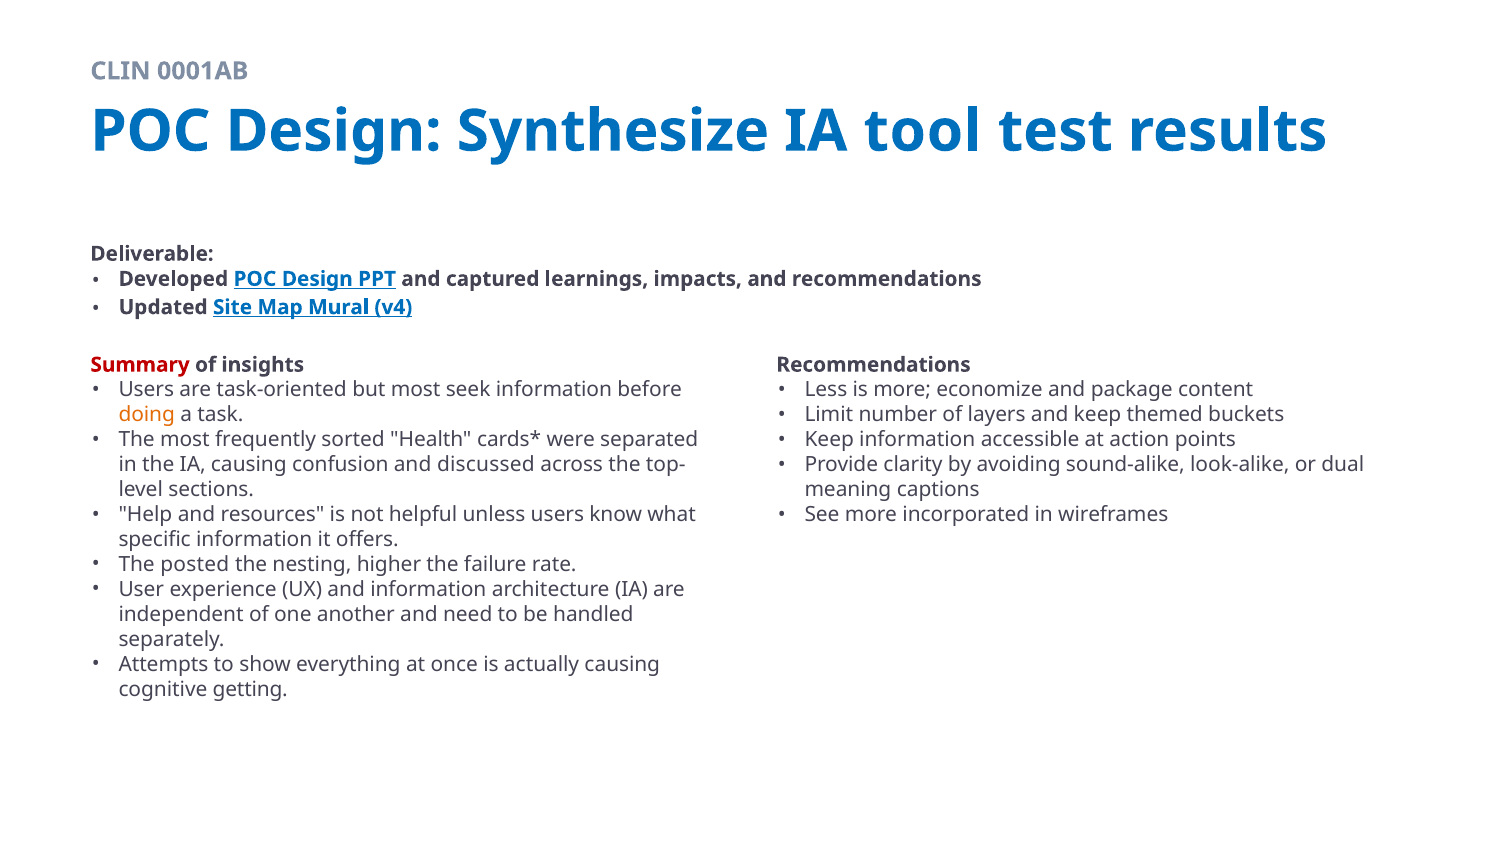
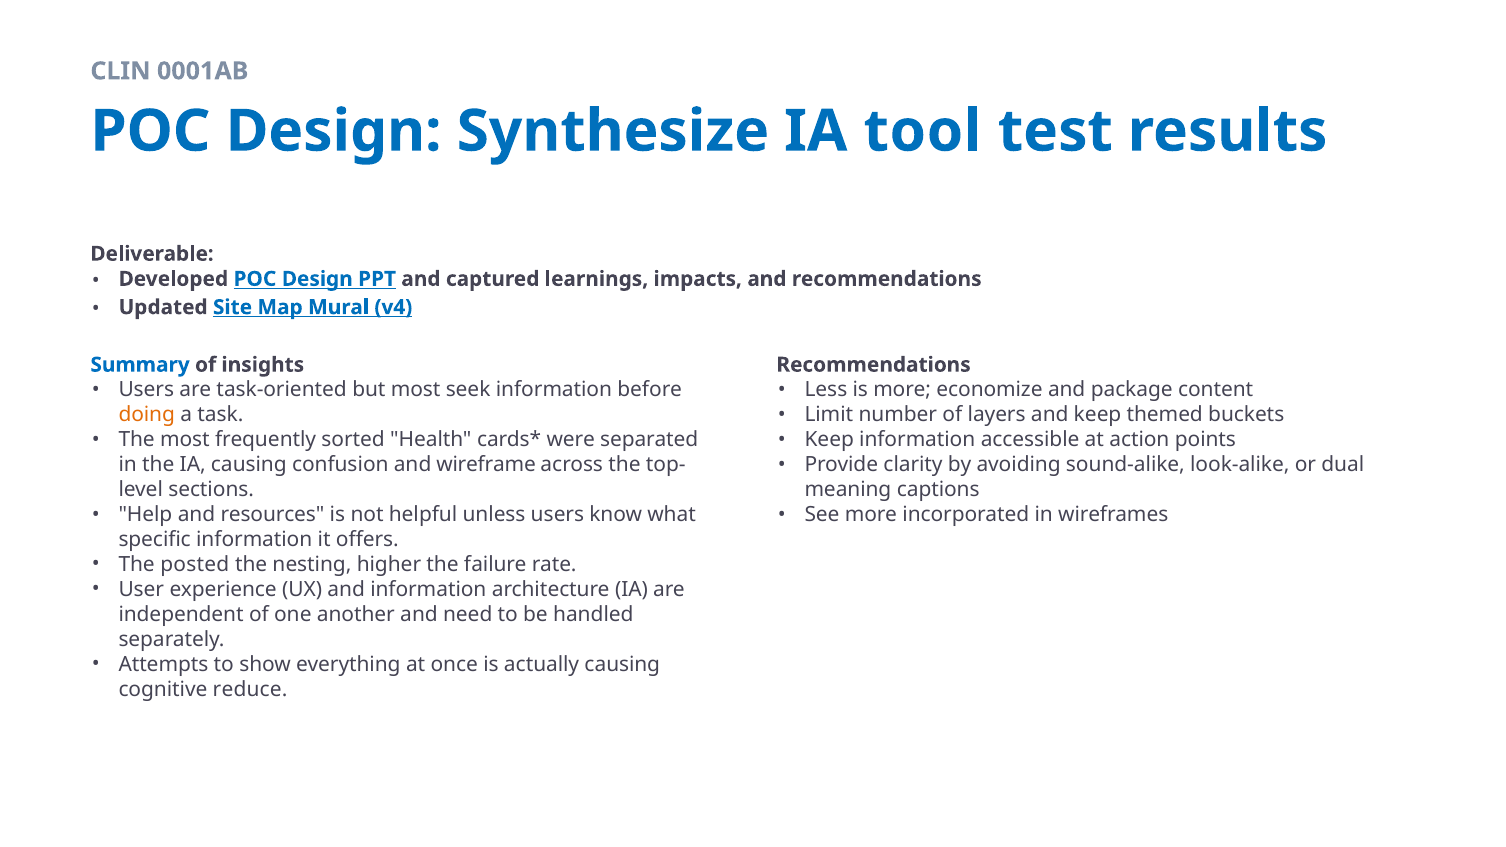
Summary colour: red -> blue (140, 365)
discussed: discussed -> wireframe (486, 465)
getting: getting -> reduce (250, 689)
